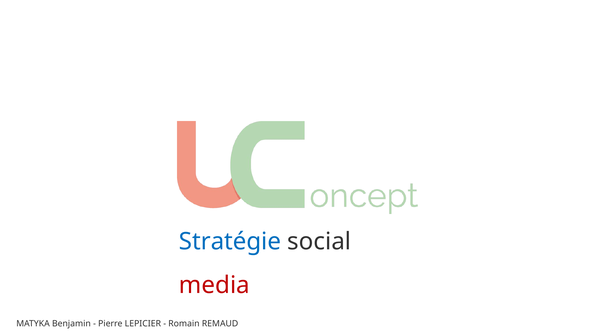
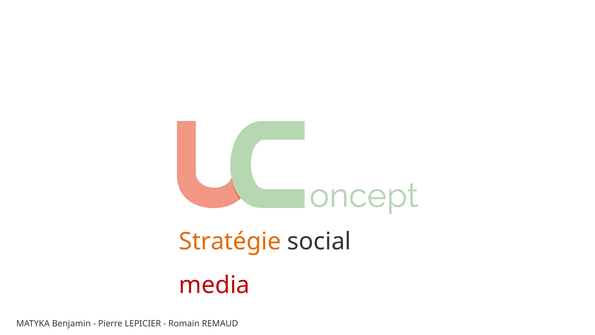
Stratégie colour: blue -> orange (230, 241)
